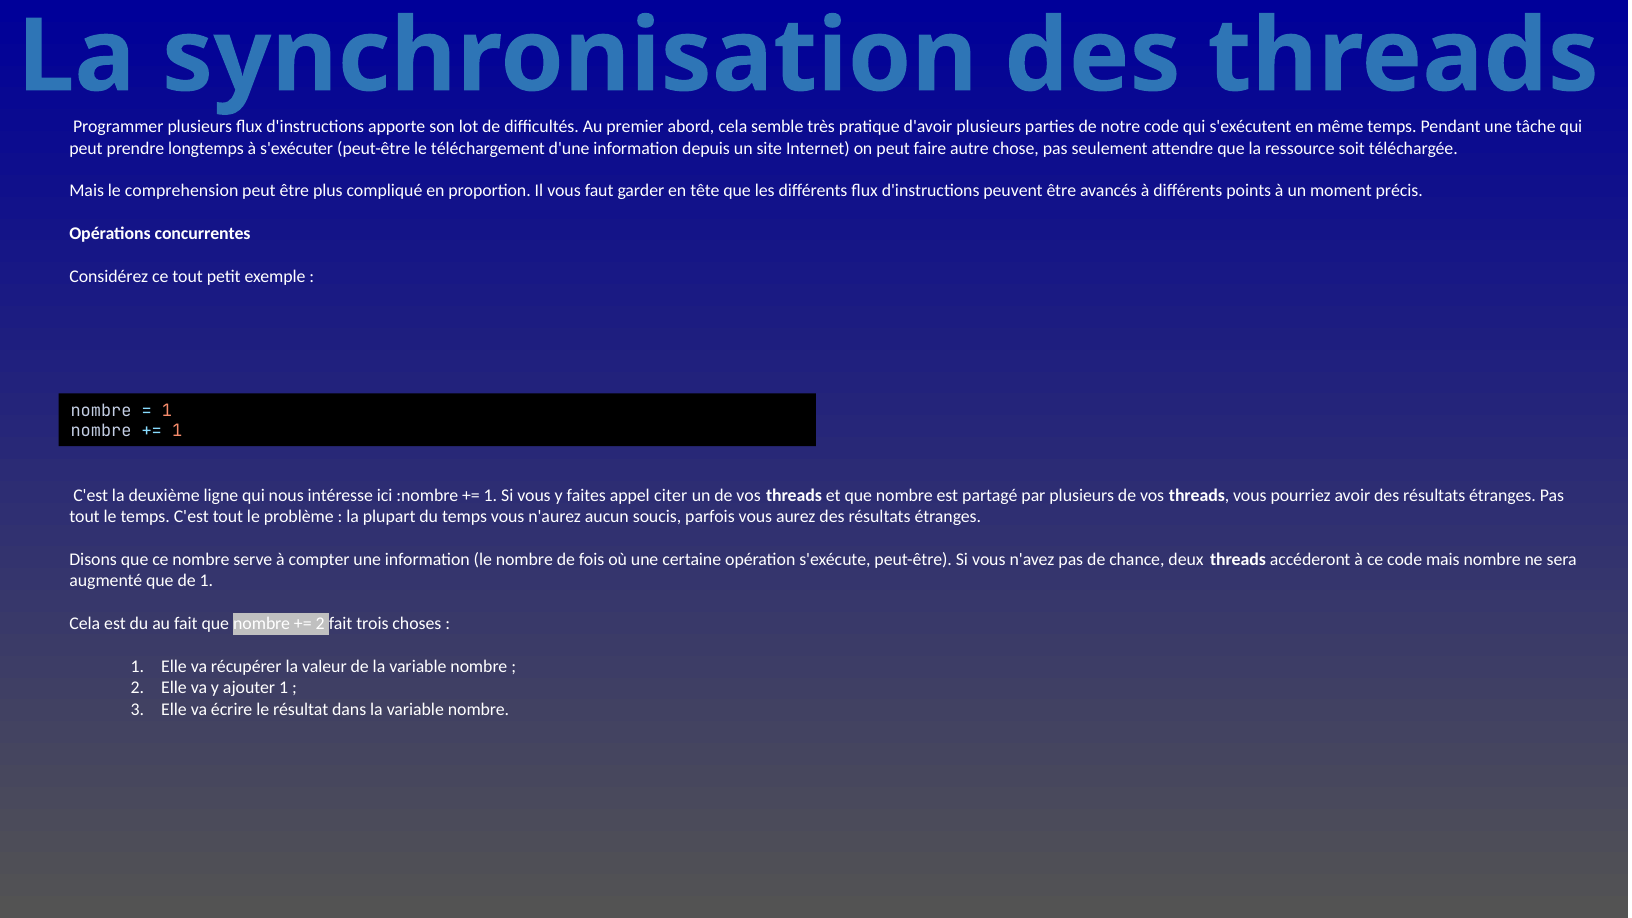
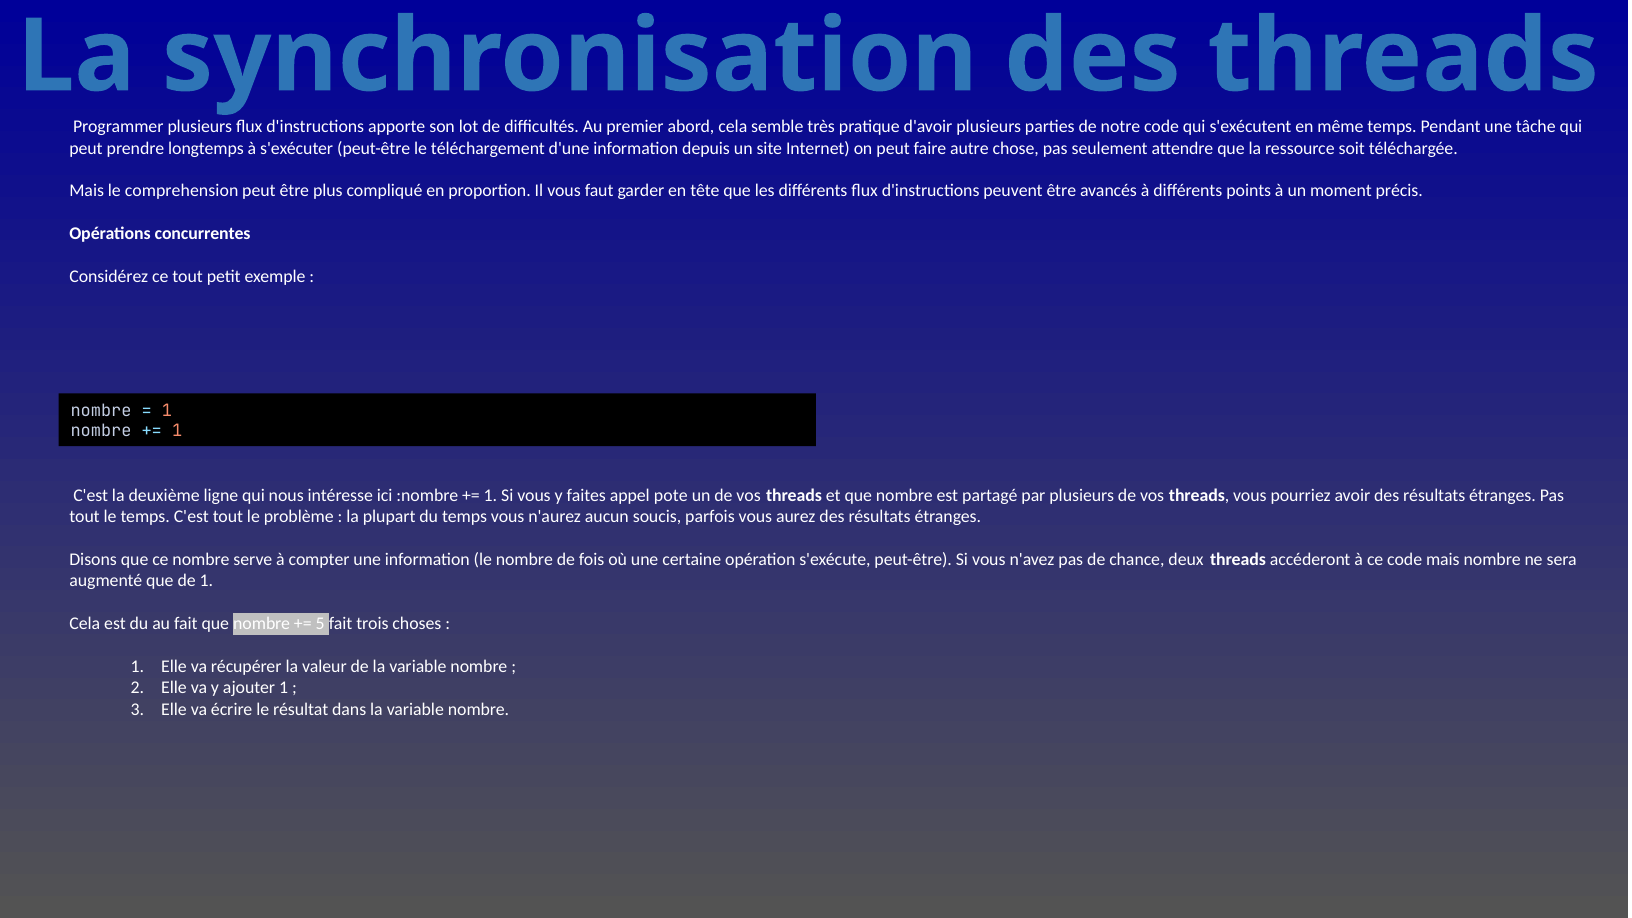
citer: citer -> pote (671, 495)
2: 2 -> 5 (320, 624)
